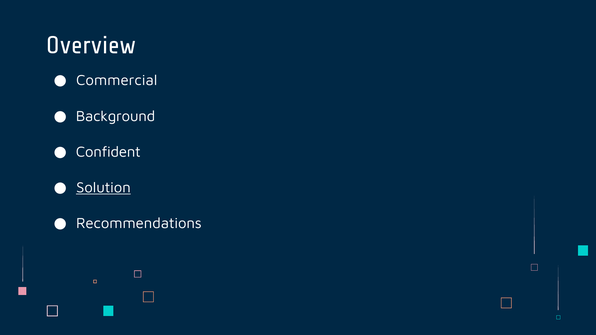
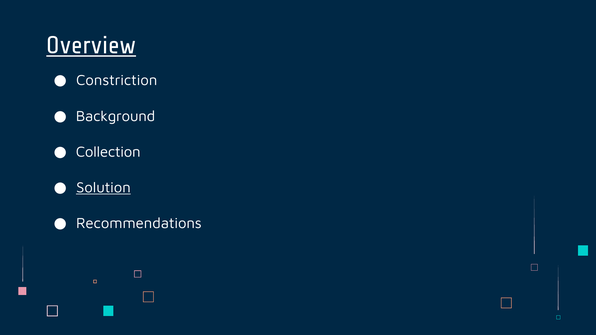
Overview underline: none -> present (91, 45)
Commercial: Commercial -> Constriction (117, 80)
Confident: Confident -> Collection (108, 152)
